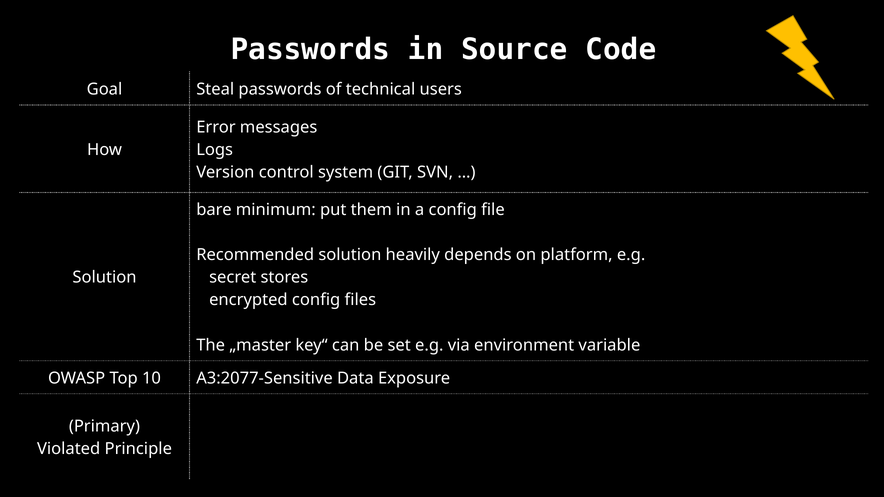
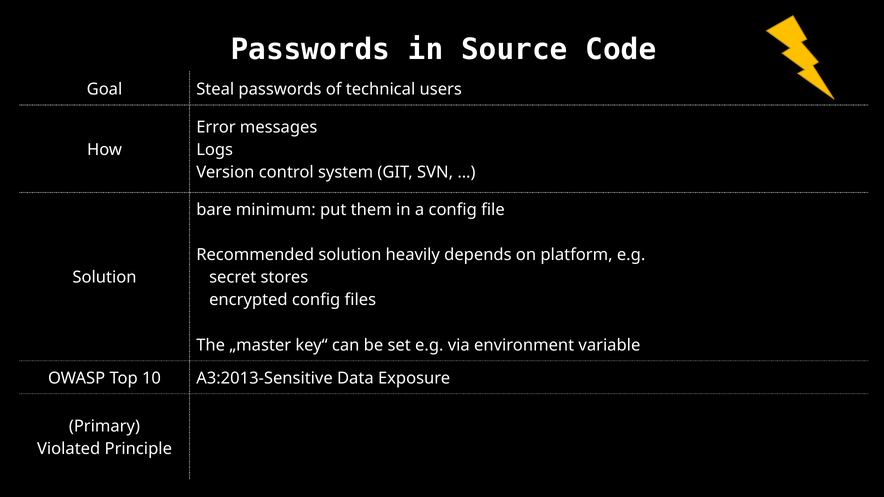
A3:2077-Sensitive: A3:2077-Sensitive -> A3:2013-Sensitive (265, 378)
